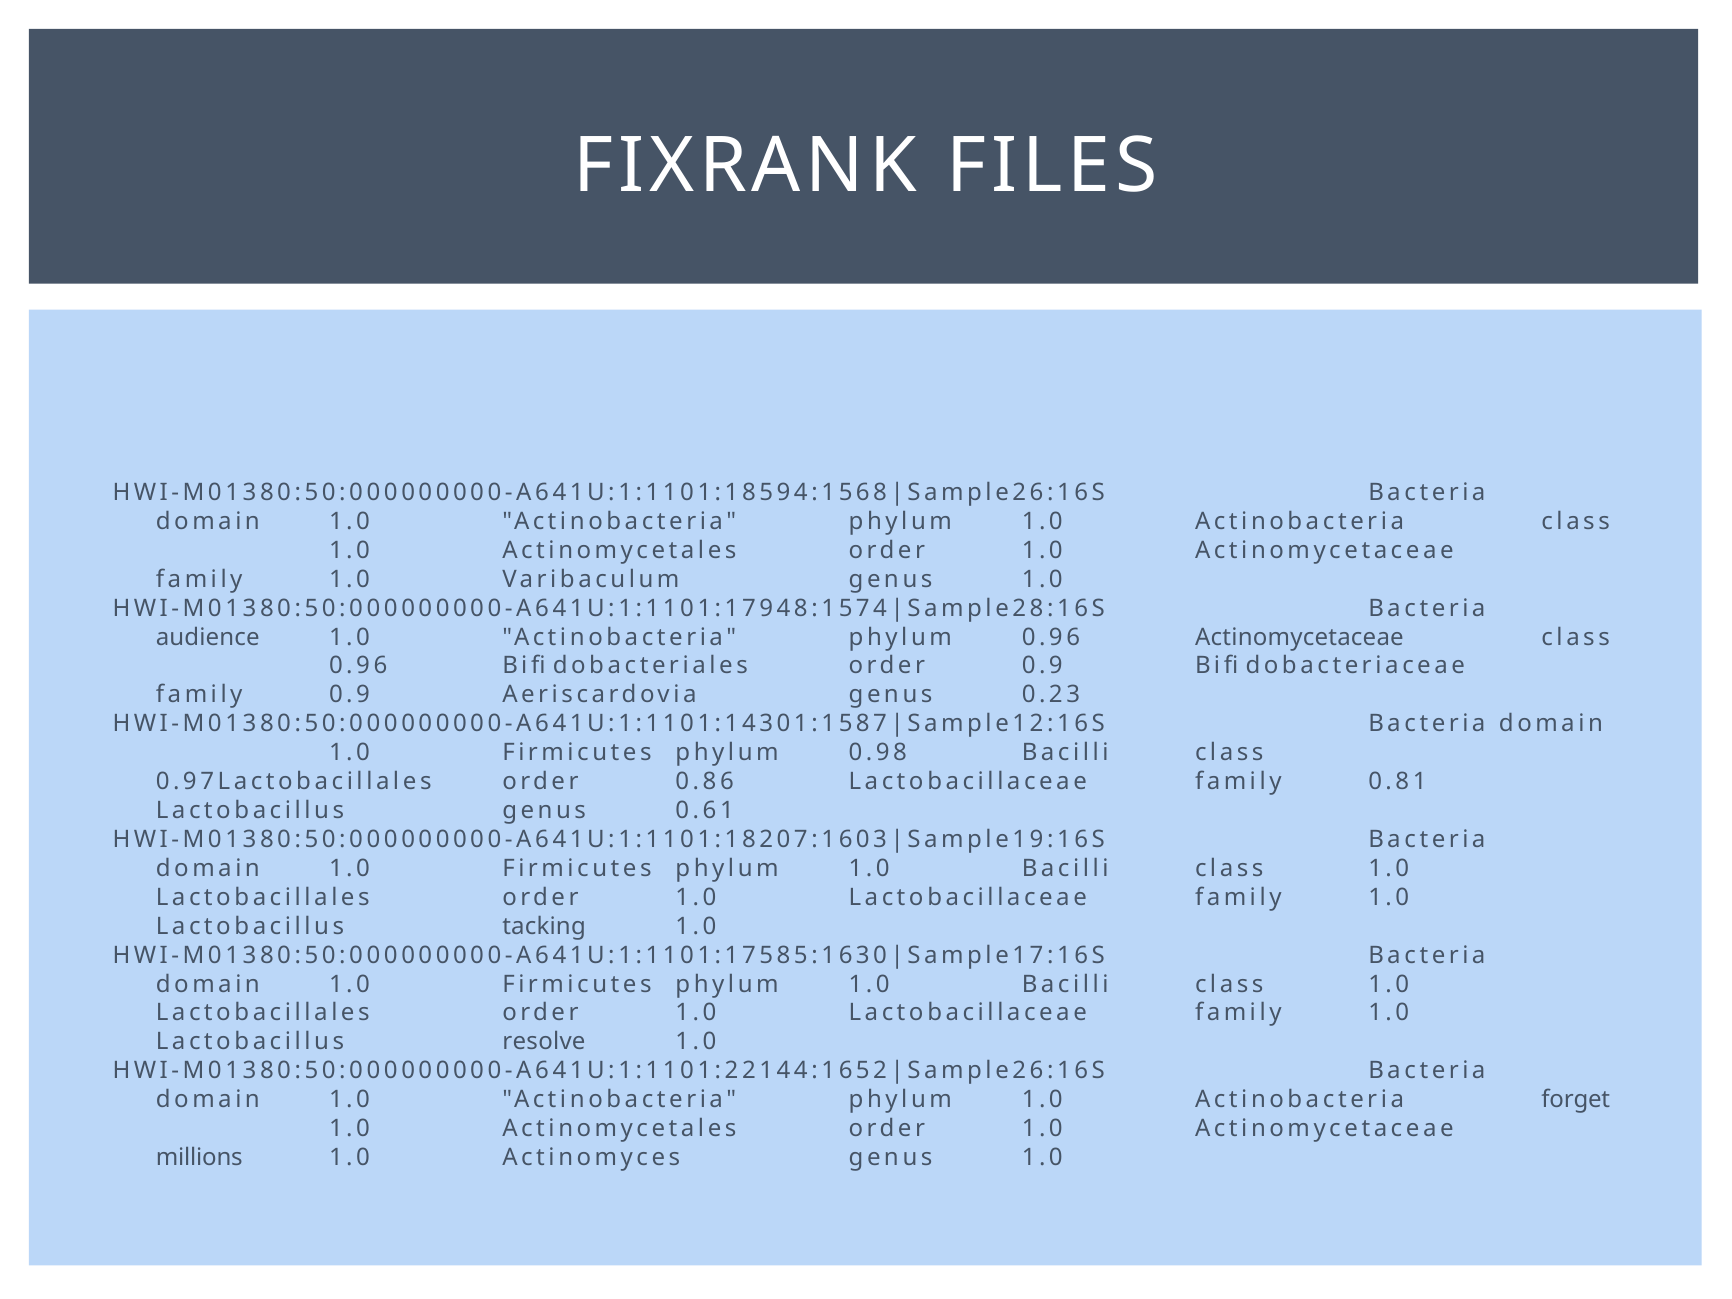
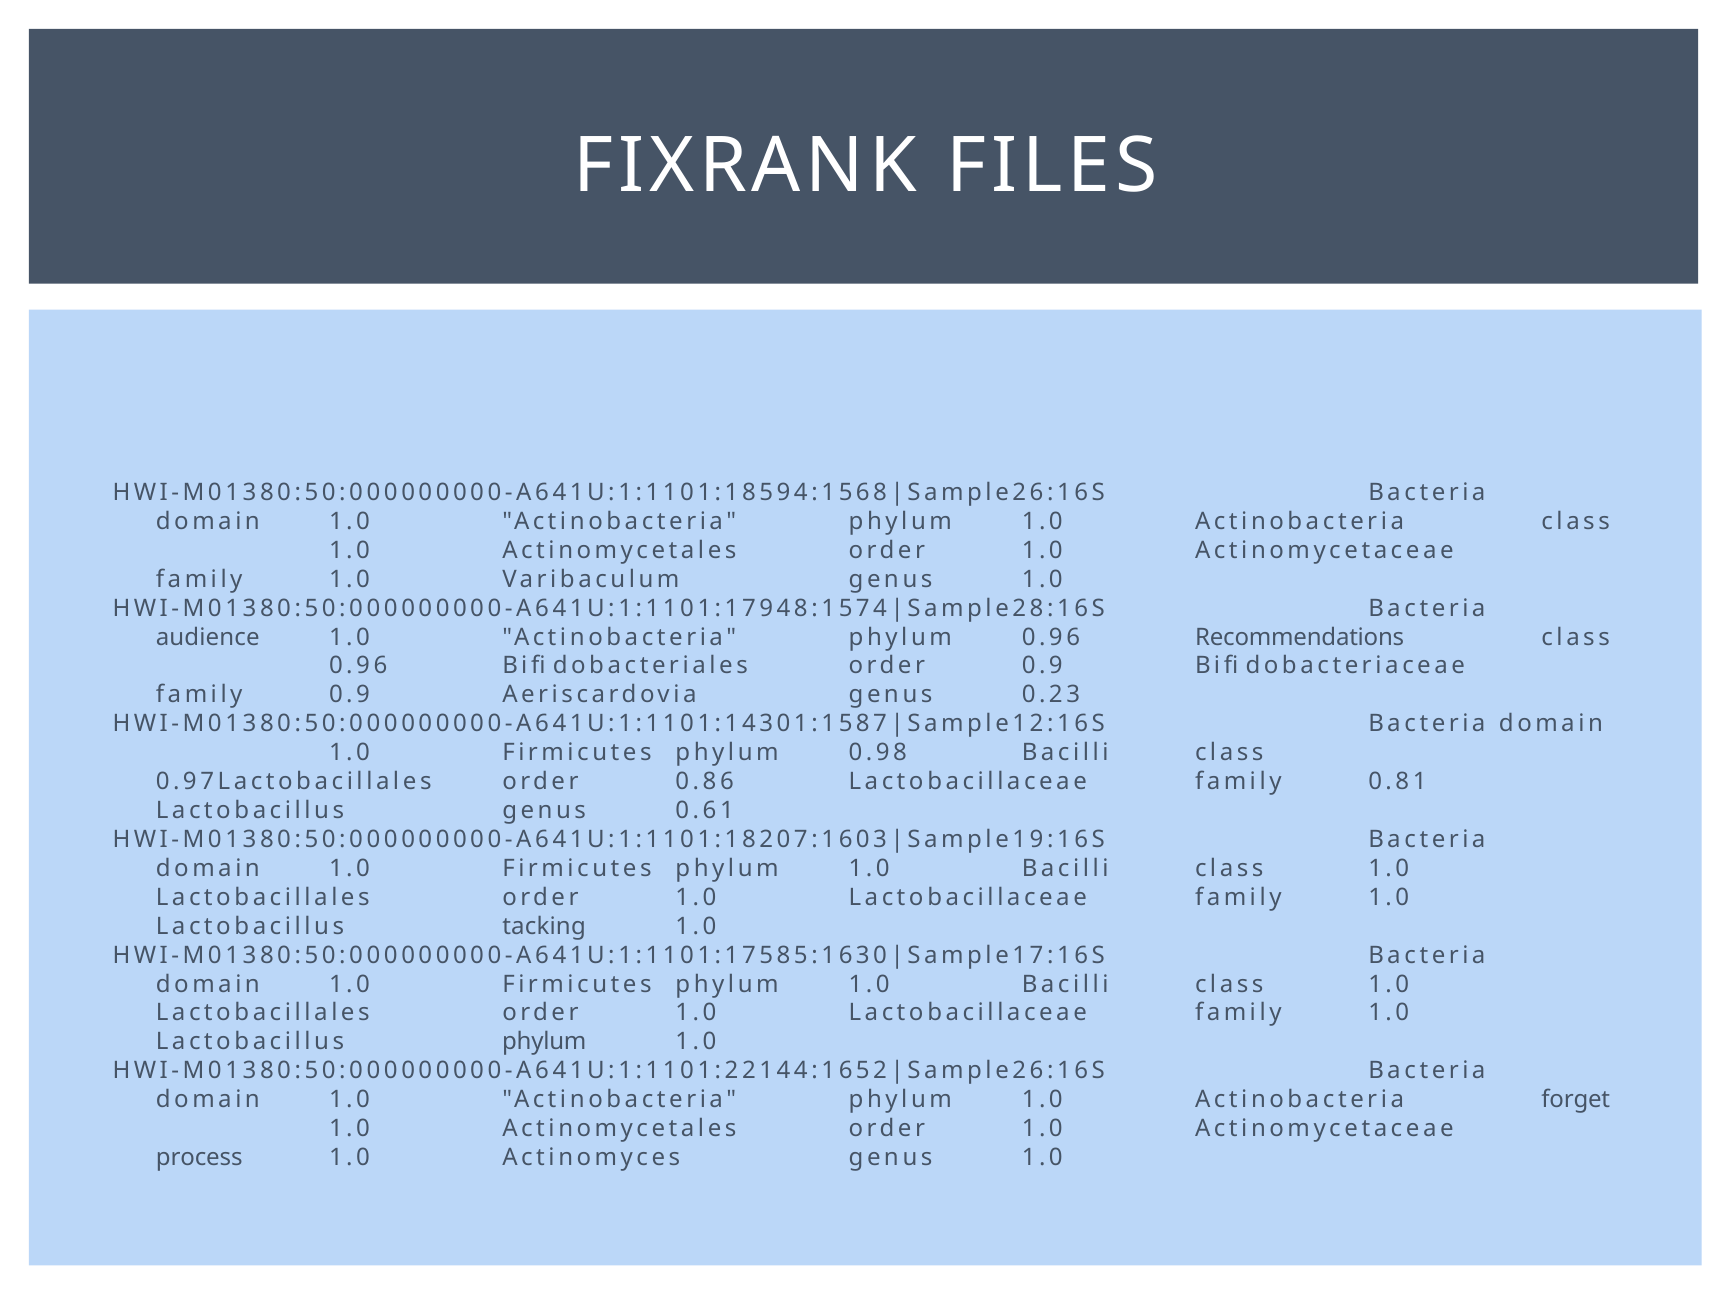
0.96 Actinomycetaceae: Actinomycetaceae -> Recommendations (1300, 637)
Lactobacillus resolve: resolve -> phylum (544, 1042)
millions: millions -> process (199, 1158)
